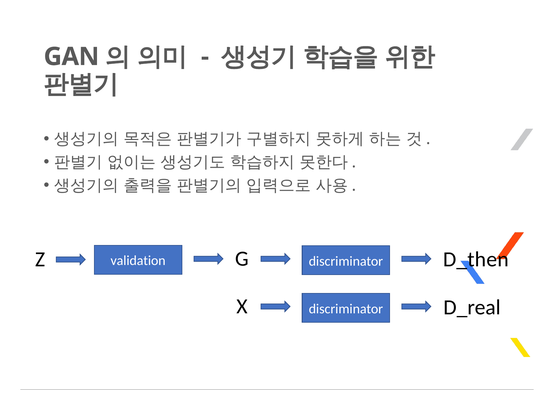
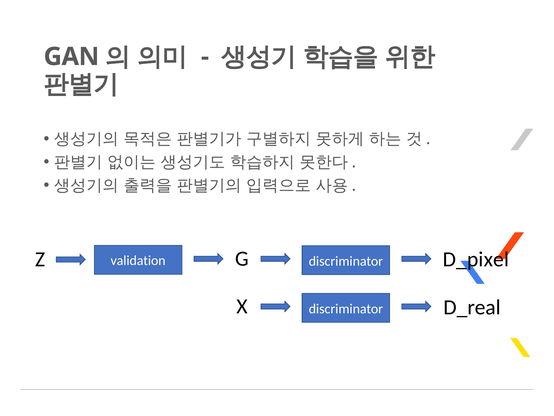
D_then: D_then -> D_pixel (476, 259)
